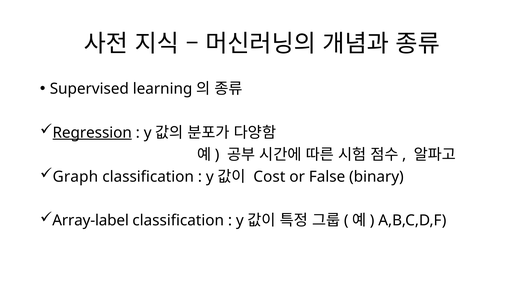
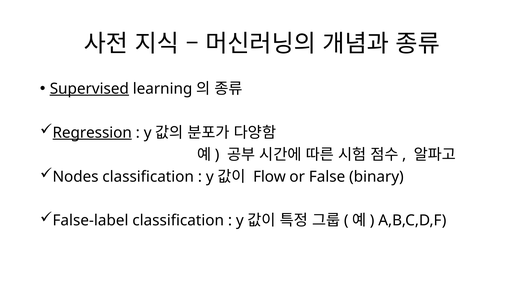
Supervised underline: none -> present (89, 89)
Graph: Graph -> Nodes (76, 176)
Cost: Cost -> Flow (270, 176)
Array-label: Array-label -> False-label (90, 220)
